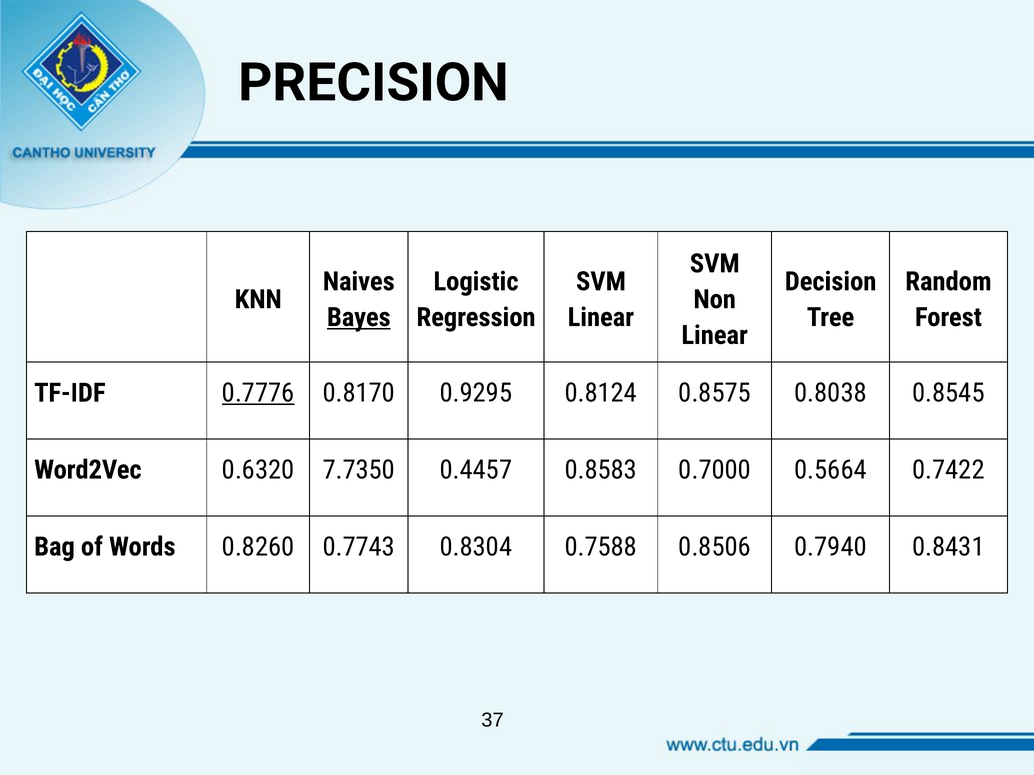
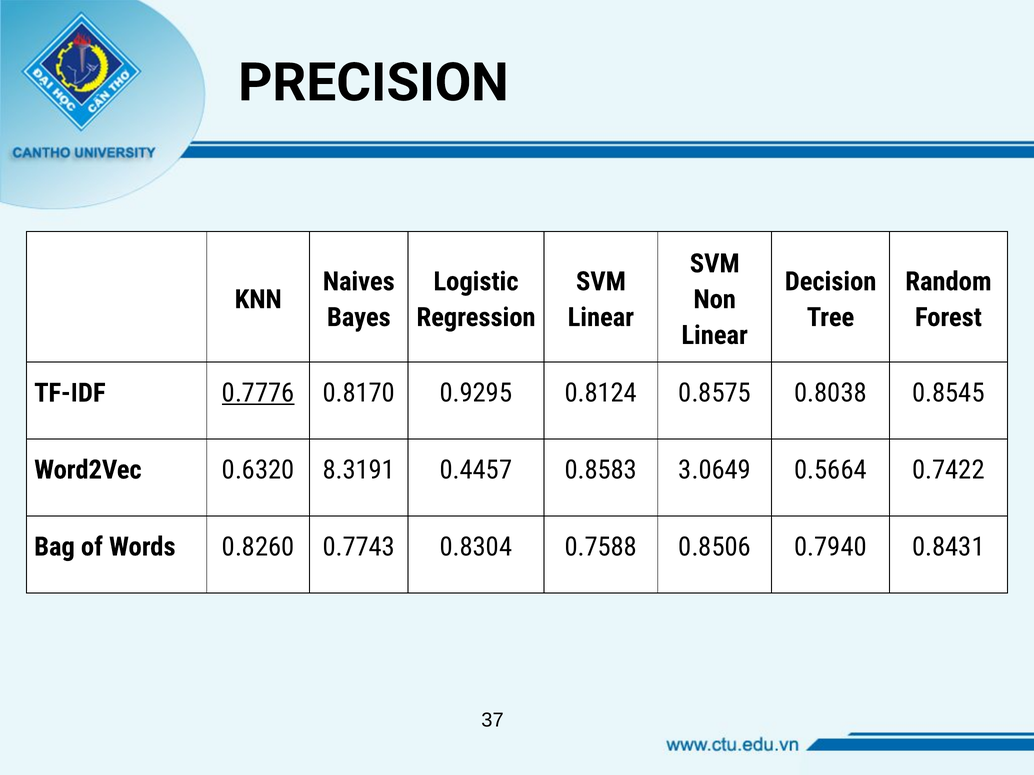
Bayes underline: present -> none (359, 318)
7.7350: 7.7350 -> 8.3191 (359, 470)
0.7000: 0.7000 -> 3.0649 (715, 470)
